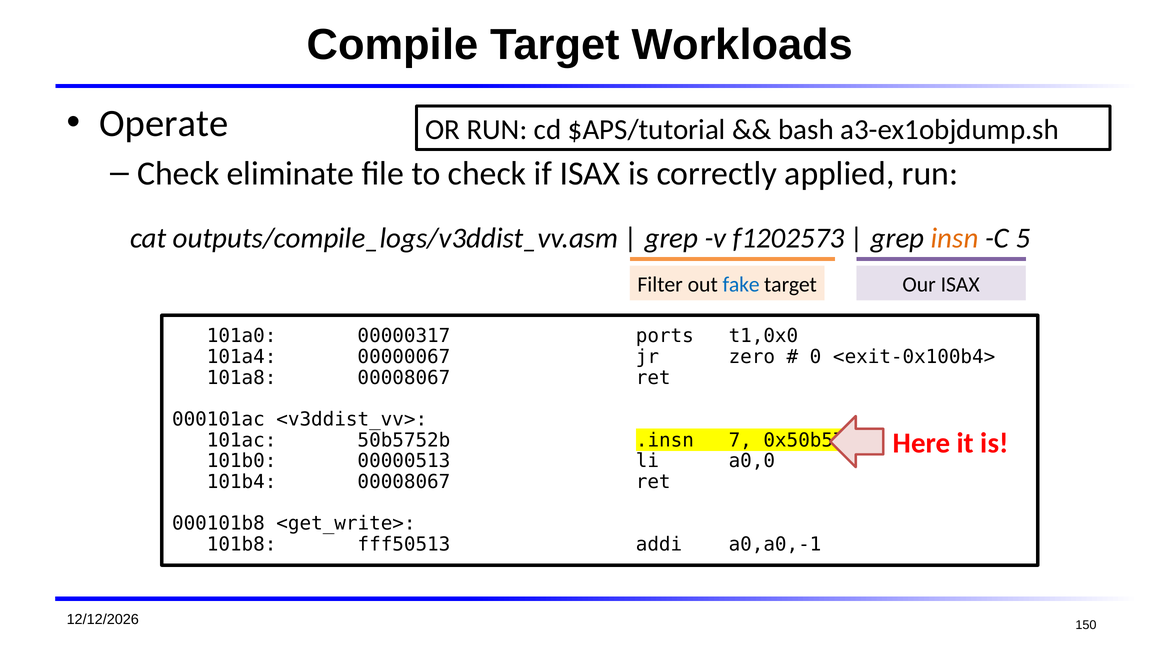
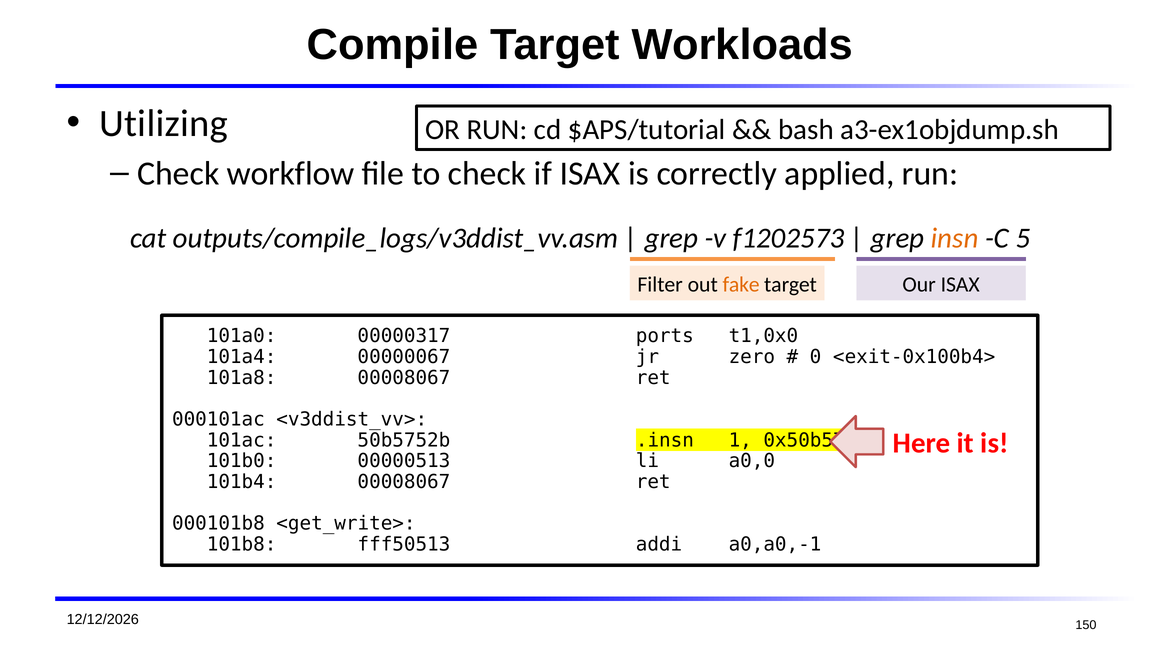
Operate: Operate -> Utilizing (164, 123)
eliminate: eliminate -> workflow (291, 173)
fake colour: blue -> orange (741, 285)
7: 7 -> 1 (740, 440)
